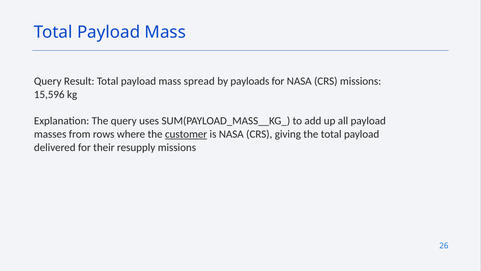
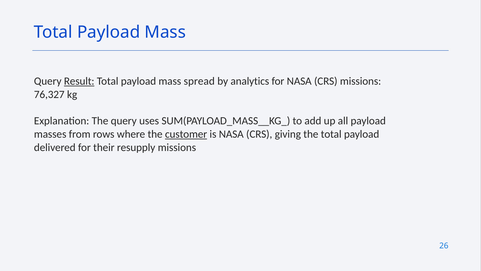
Result underline: none -> present (79, 81)
payloads: payloads -> analytics (250, 81)
15,596: 15,596 -> 76,327 (49, 94)
